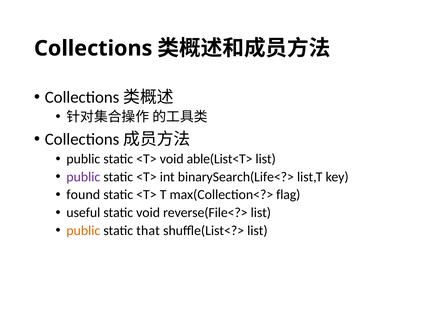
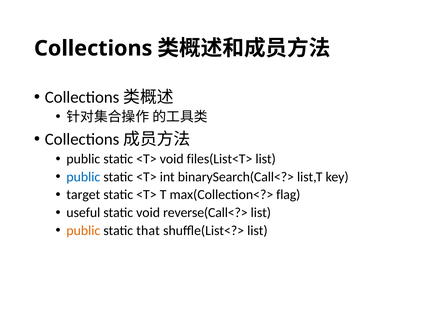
able(List<T>: able(List<T> -> files(List<T> (220, 159)
public colour: purple -> blue (83, 177)
binarySearch(Life<?>: binarySearch(Life<?> -> binarySearch(Call<?> (236, 177)
found: found -> target (83, 195)
reverse(File<?>: reverse(File<?> -> reverse(Call<?> (205, 213)
